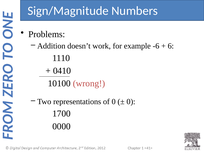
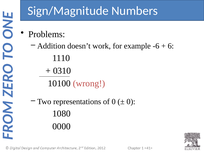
0410: 0410 -> 0310 (62, 71)
1700: 1700 -> 1080 (62, 114)
